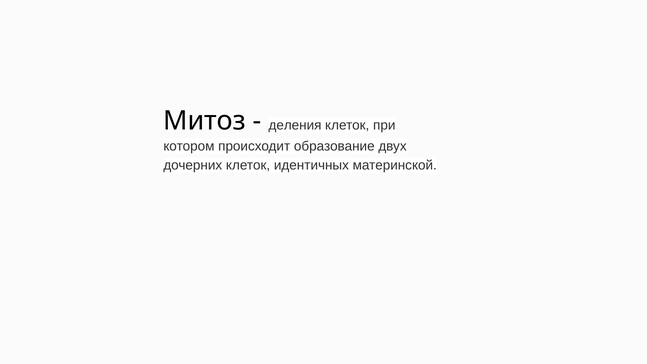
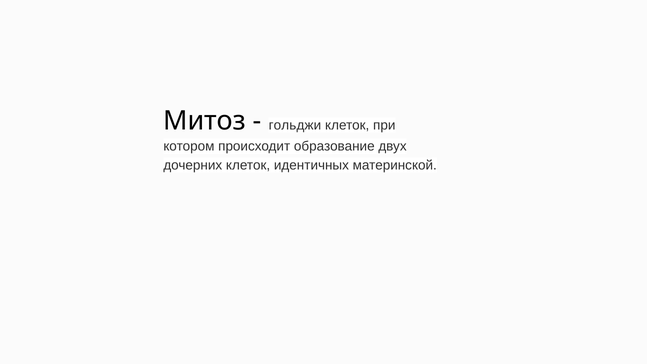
деления: деления -> гольджи (295, 125)
